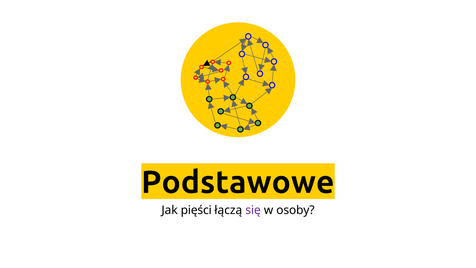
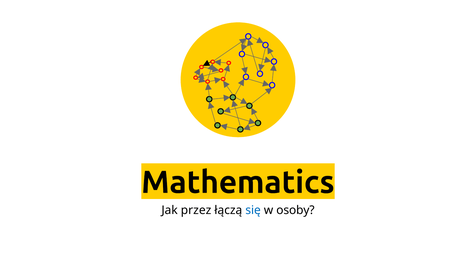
Podstawowe: Podstawowe -> Mathematics (238, 182)
pięści: pięści -> przez (196, 210)
się colour: purple -> blue (253, 210)
